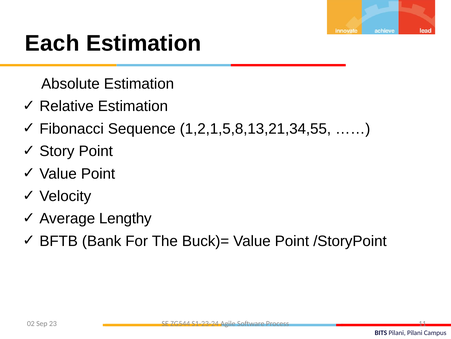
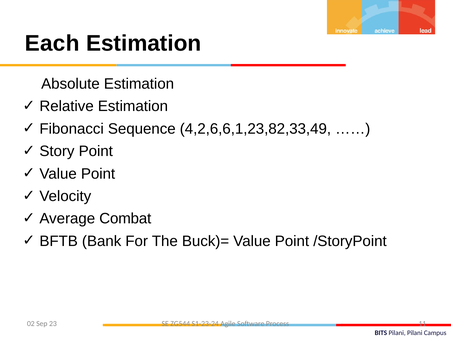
1,2,1,5,8,13,21,34,55: 1,2,1,5,8,13,21,34,55 -> 4,2,6,6,1,23,82,33,49 (255, 128)
Lengthy: Lengthy -> Combat (125, 218)
